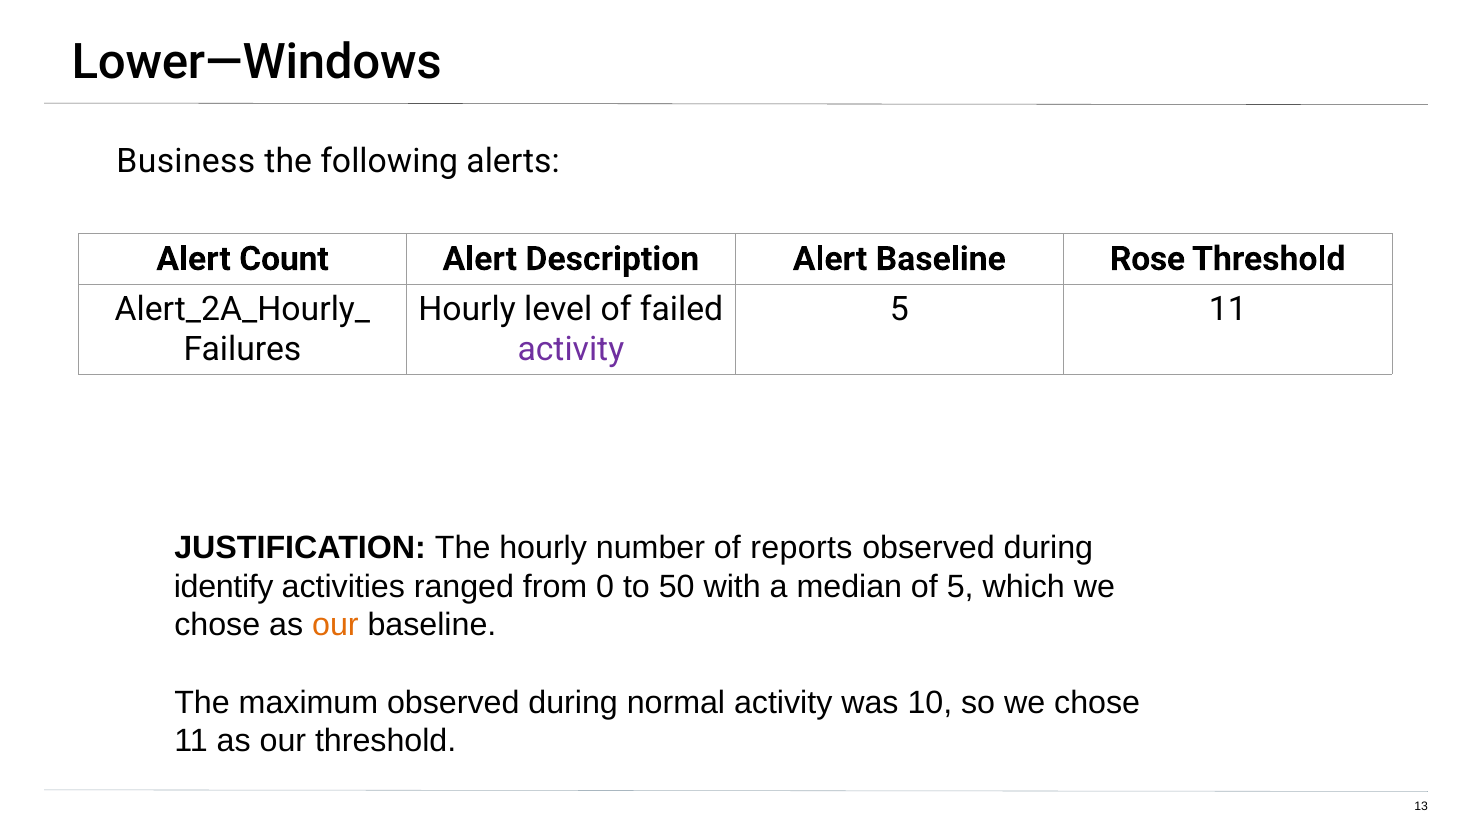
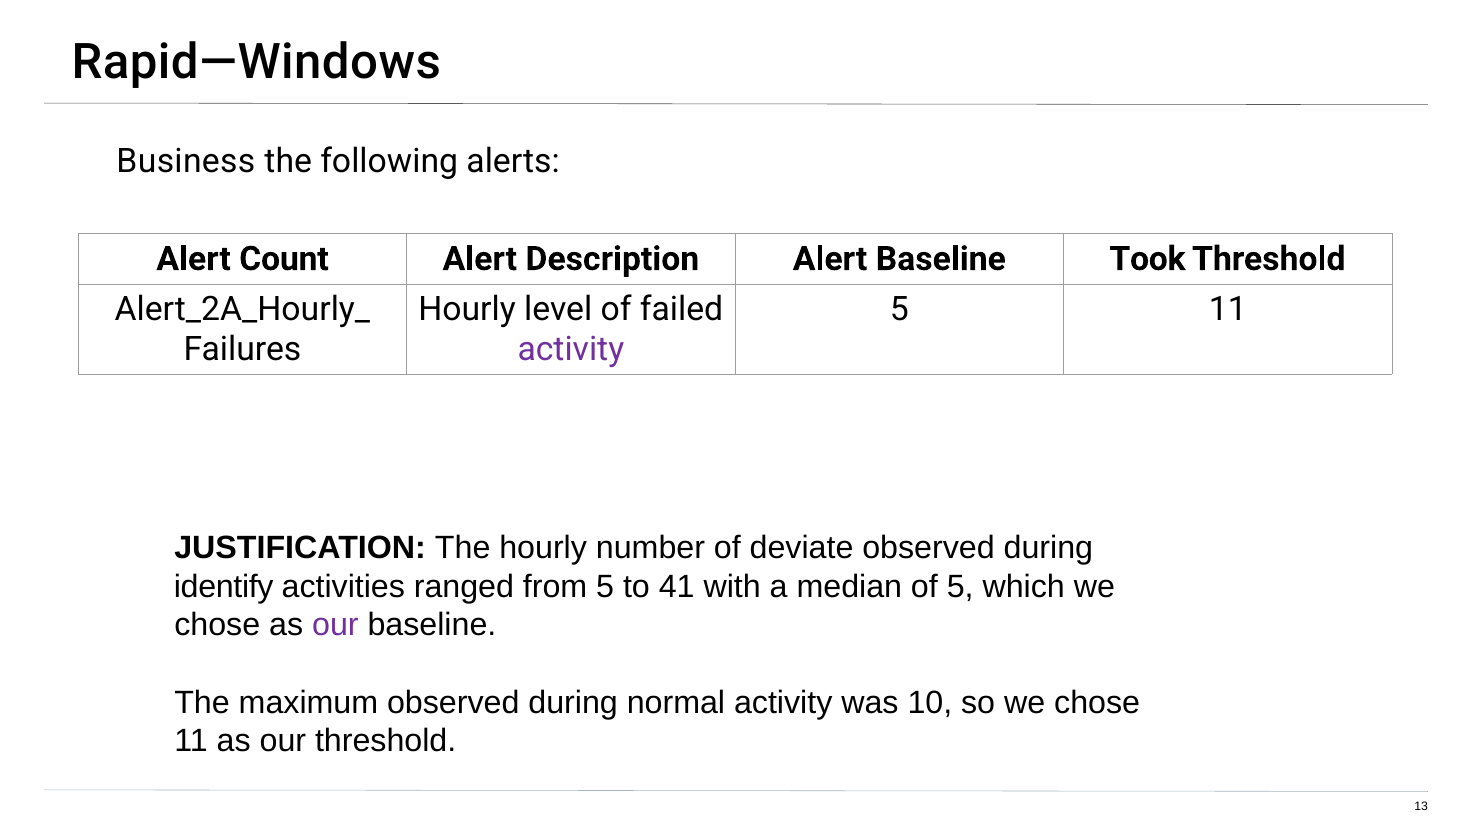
Lower—Windows: Lower—Windows -> Rapid—Windows (256, 62)
Rose: Rose -> Took (1148, 259)
reports: reports -> deviate (802, 548)
from 0: 0 -> 5 (605, 587)
50: 50 -> 41 (677, 587)
our colour: orange -> purple (335, 625)
